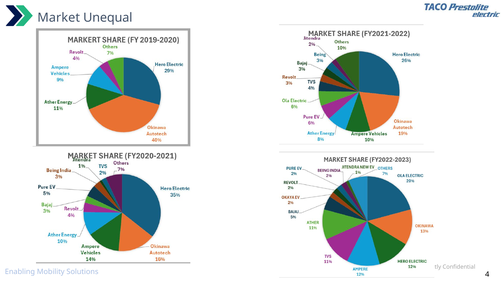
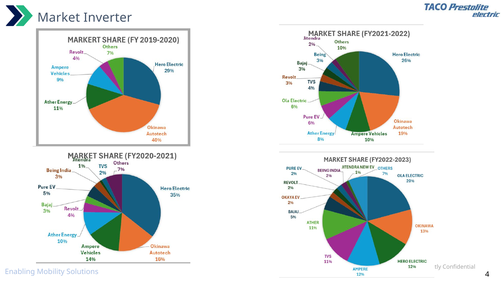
Unequal: Unequal -> Inverter (108, 18)
